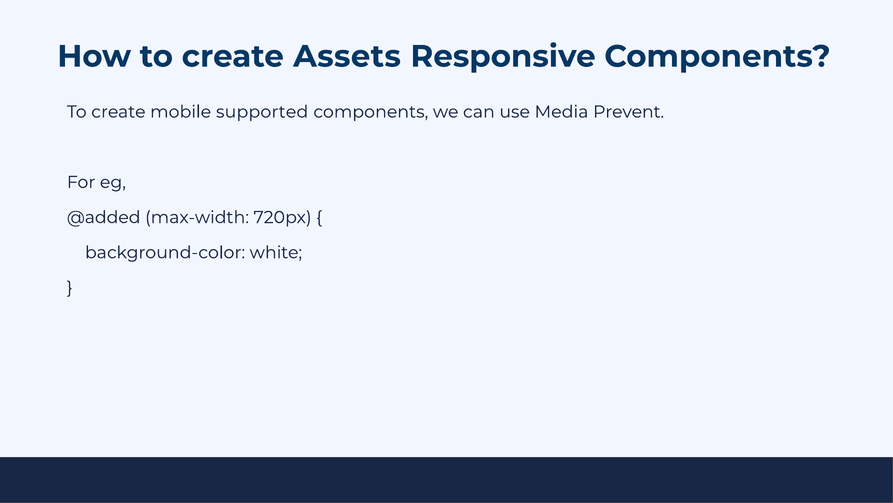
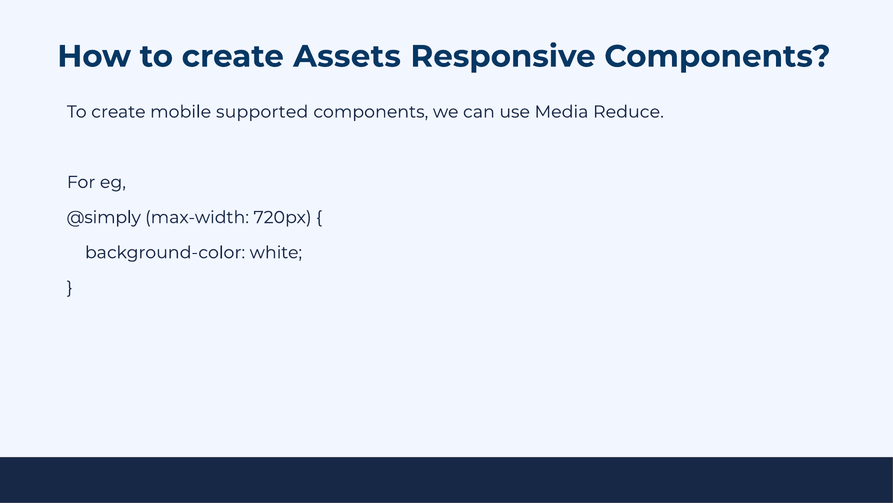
Prevent: Prevent -> Reduce (628, 112)
@added: @added -> @simply (104, 217)
